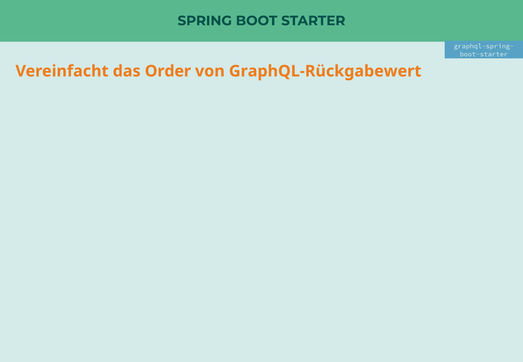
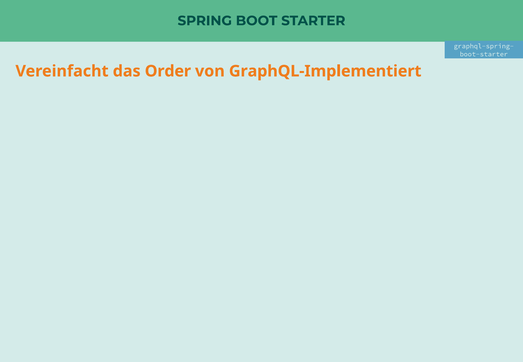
GraphQL-Rückgabewert: GraphQL-Rückgabewert -> GraphQL-Implementiert (325, 71)
